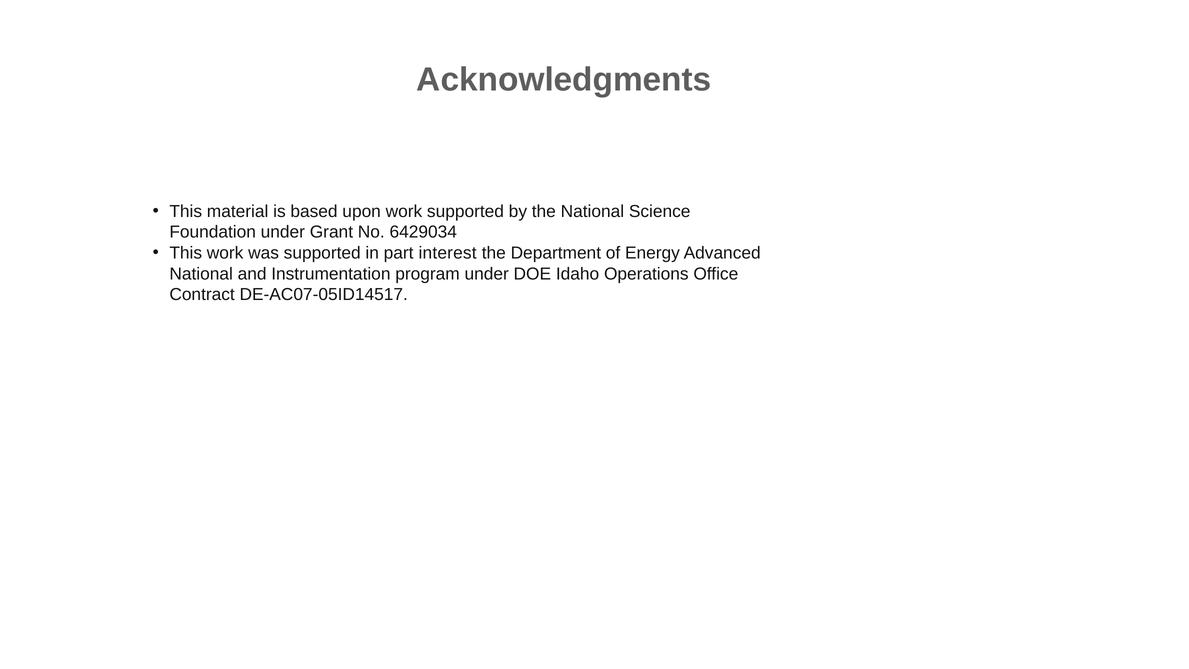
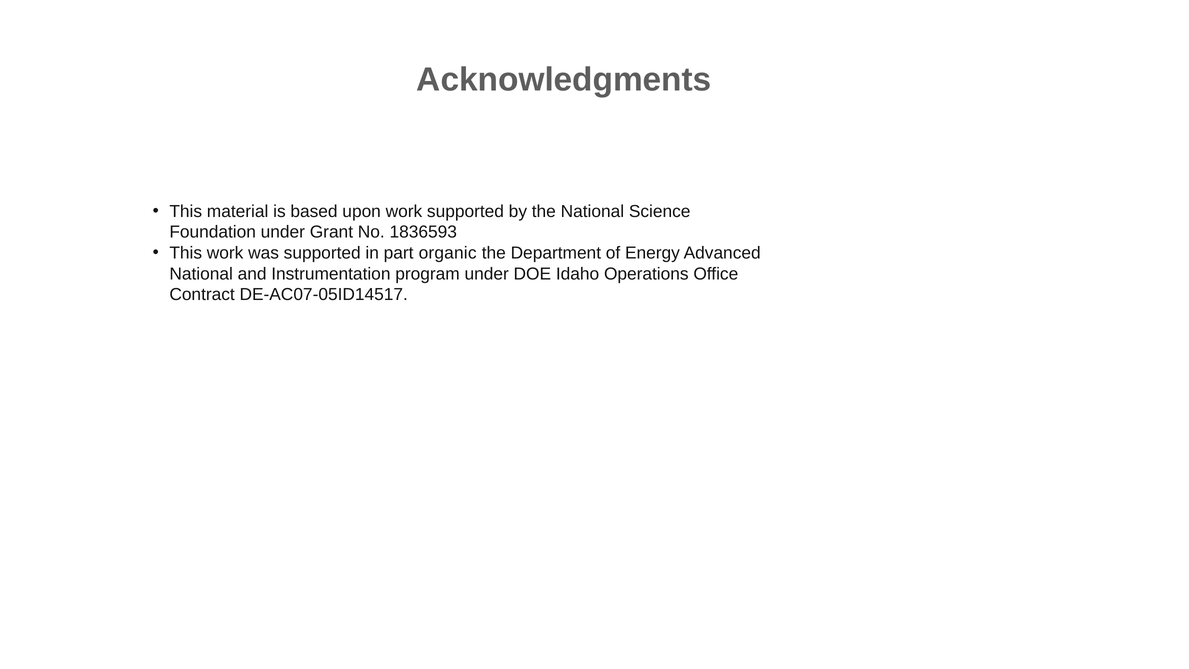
6429034: 6429034 -> 1836593 (423, 232)
interest: interest -> organic (448, 253)
